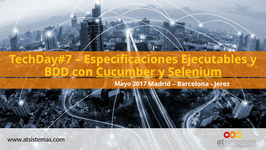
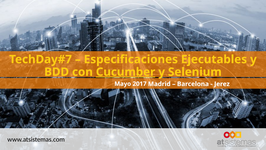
Selenium underline: present -> none (195, 72)
